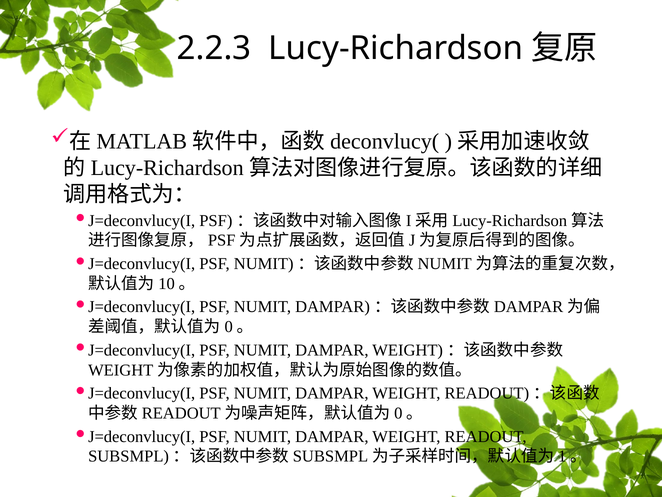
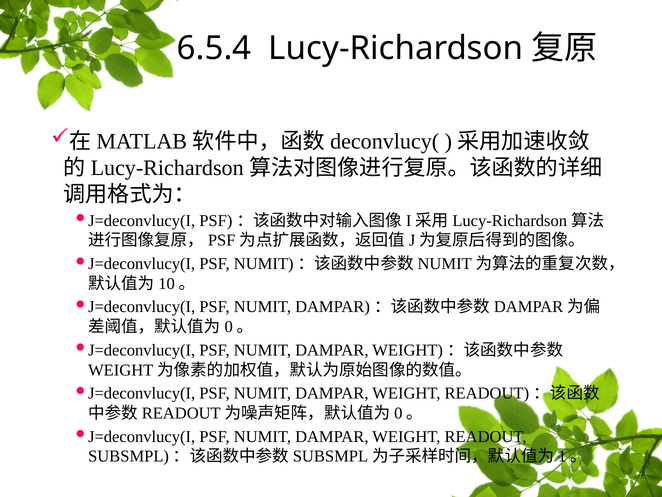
2.2.3: 2.2.3 -> 6.5.4 (214, 48)
